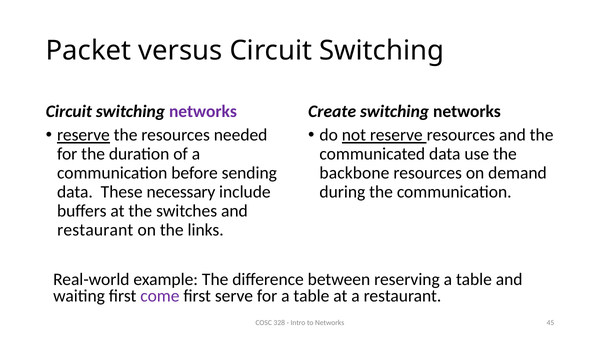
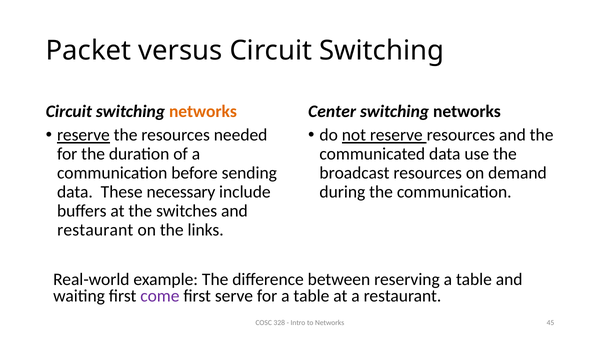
networks colour: purple -> orange (203, 111)
Create: Create -> Center (332, 111)
backbone: backbone -> broadcast (355, 173)
